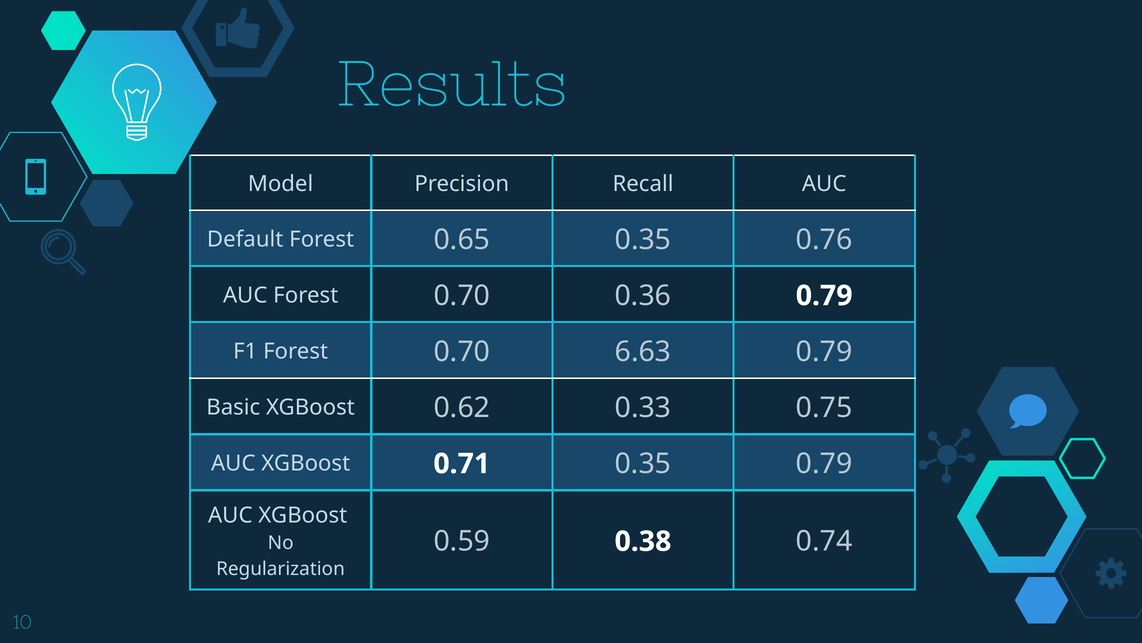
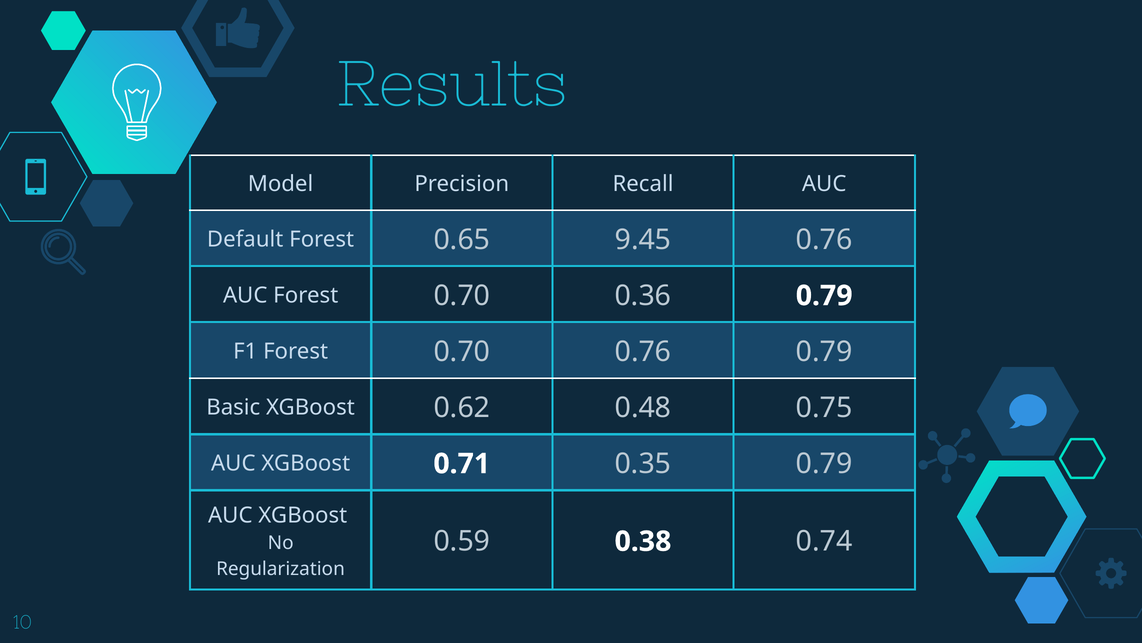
0.65 0.35: 0.35 -> 9.45 (643, 239)
0.70 6.63: 6.63 -> 0.76 (643, 351)
0.33: 0.33 -> 0.48 (643, 407)
